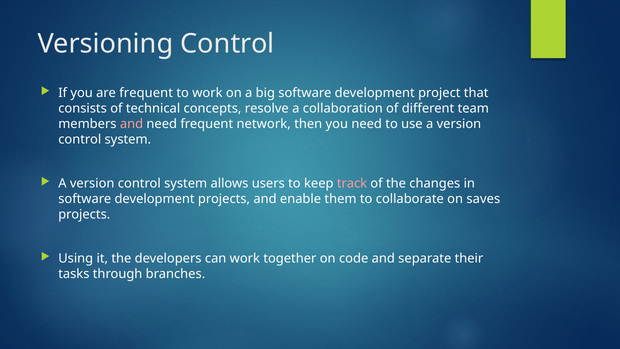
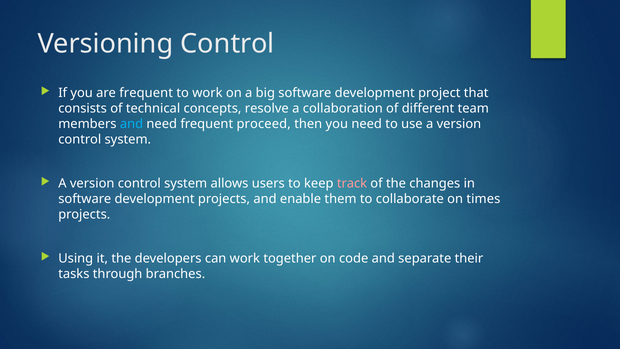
and colour: pink -> light blue (131, 124)
network: network -> proceed (264, 124)
saves: saves -> times (483, 199)
